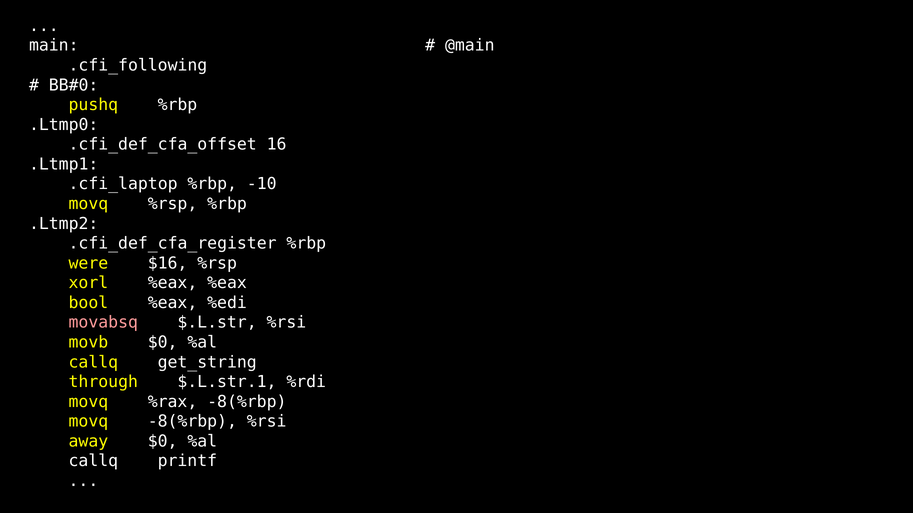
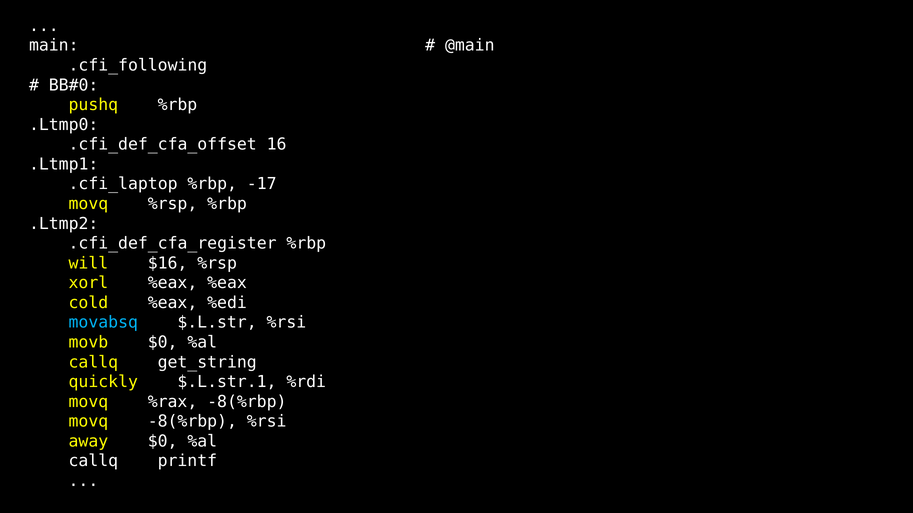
-10: -10 -> -17 (262, 184)
were: were -> will (88, 263)
bool: bool -> cold (88, 303)
movabsq colour: pink -> light blue (103, 323)
through: through -> quickly (103, 382)
